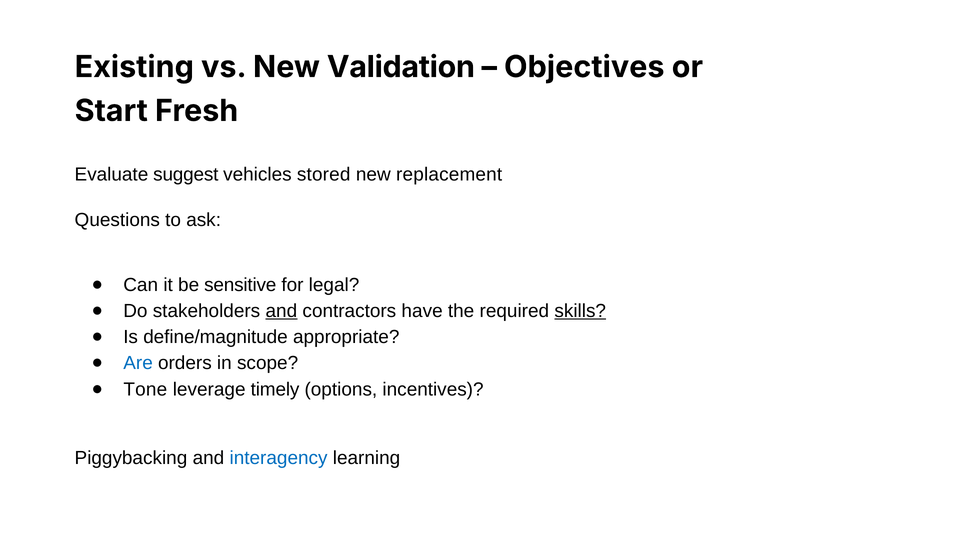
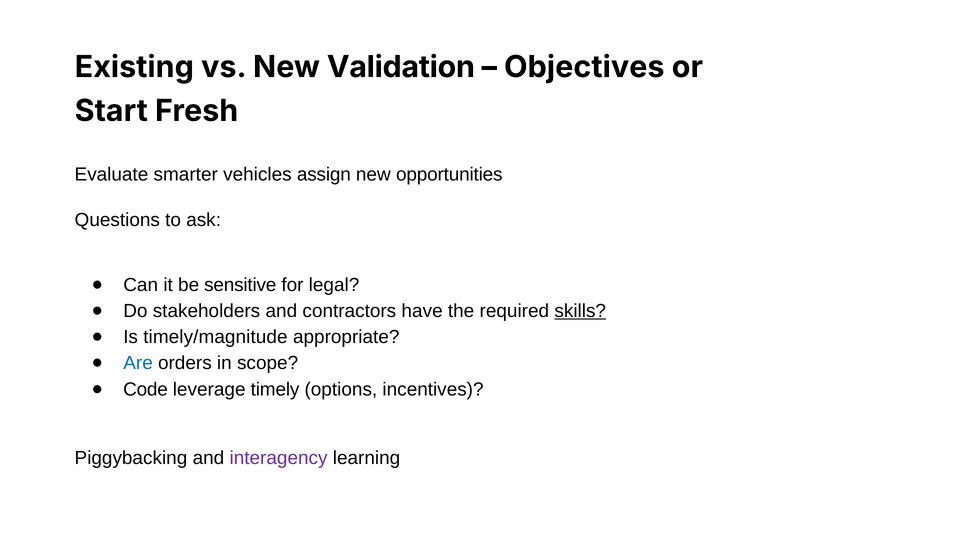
suggest: suggest -> smarter (186, 174)
stored: stored -> assign (324, 174)
replacement: replacement -> opportunities (449, 174)
and underline: present -> none (281, 311)
define/magnitude: define/magnitude -> timely/magnitude (215, 337)
Tone: Tone -> Code (146, 389)
interagency colour: blue -> purple (279, 458)
